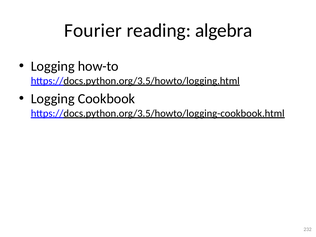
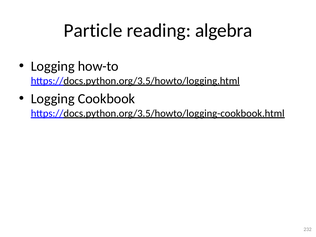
Fourier: Fourier -> Particle (93, 31)
